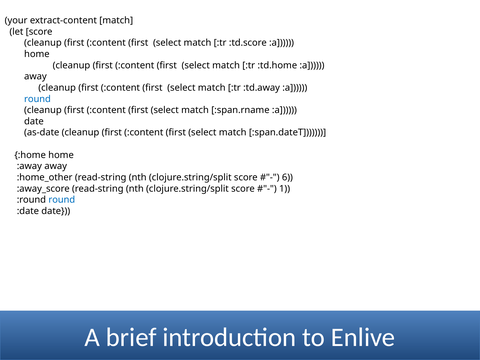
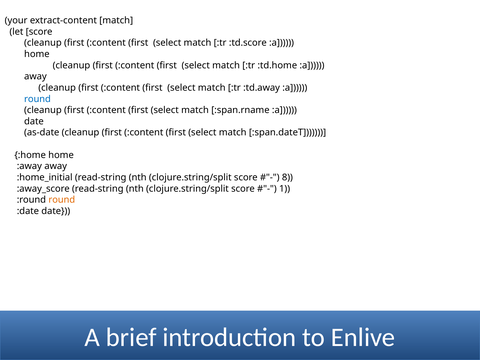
:home_other: :home_other -> :home_initial (45, 177)
6: 6 -> 8 (287, 177)
round colour: blue -> orange (62, 200)
